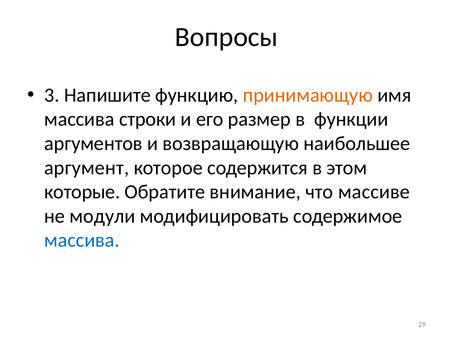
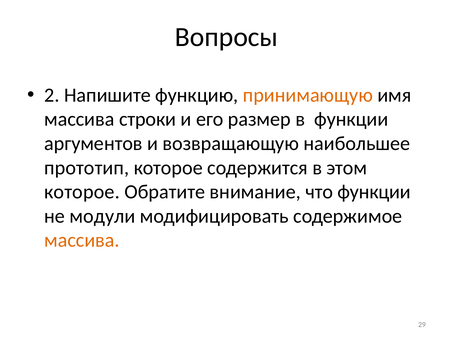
3: 3 -> 2 (52, 95)
аргумент: аргумент -> прототип (87, 168)
которые: которые -> которое (82, 192)
что массиве: массиве -> функции (374, 192)
массива colour: blue -> orange (82, 240)
